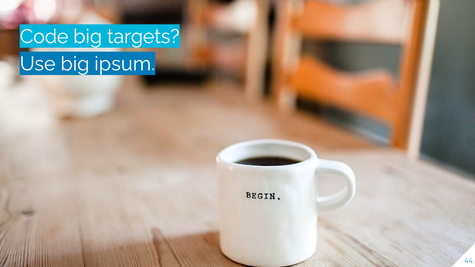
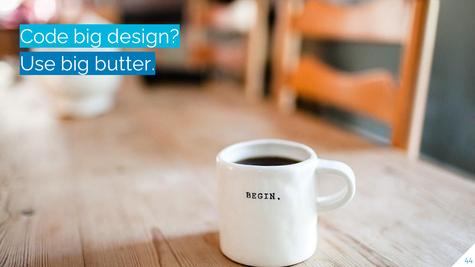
targets: targets -> design (143, 37)
ipsum: ipsum -> butter (125, 64)
